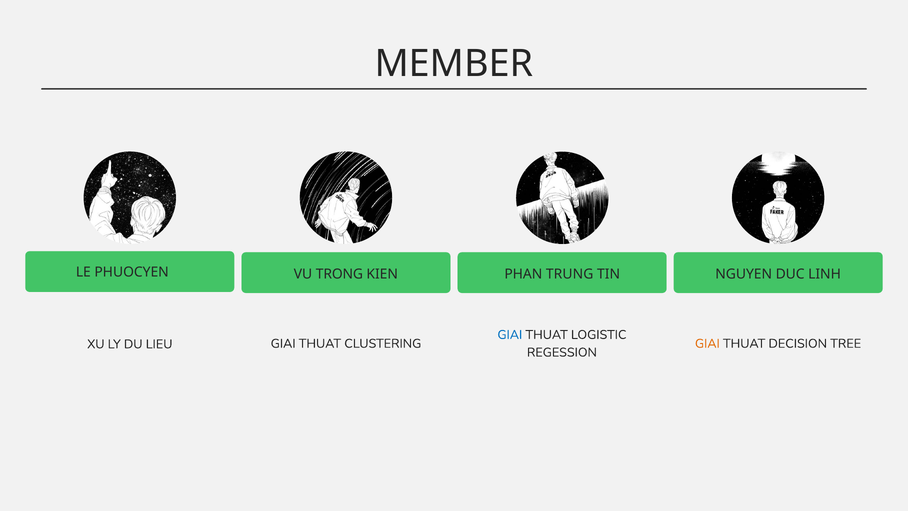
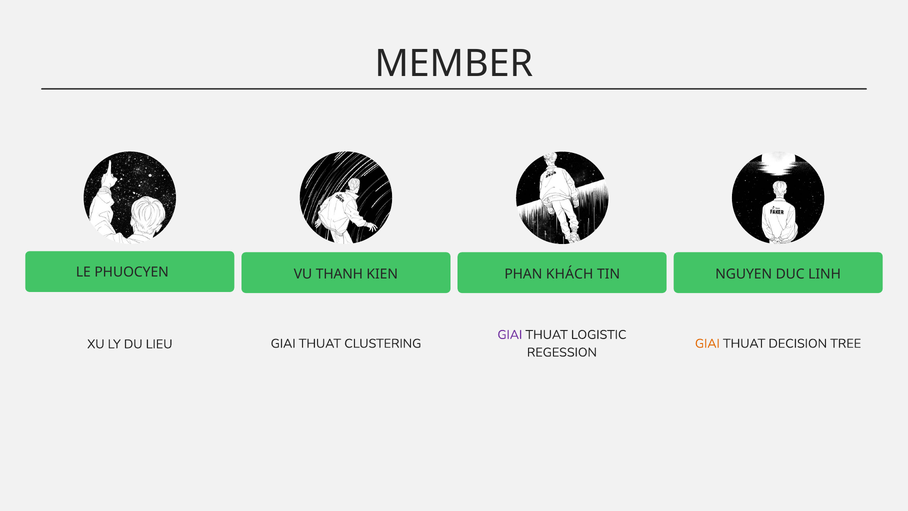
TRONG: TRONG -> THANH (339, 274)
TRUNG: TRUNG -> KHÁCH (570, 274)
GIAI colour: blue -> purple (510, 335)
